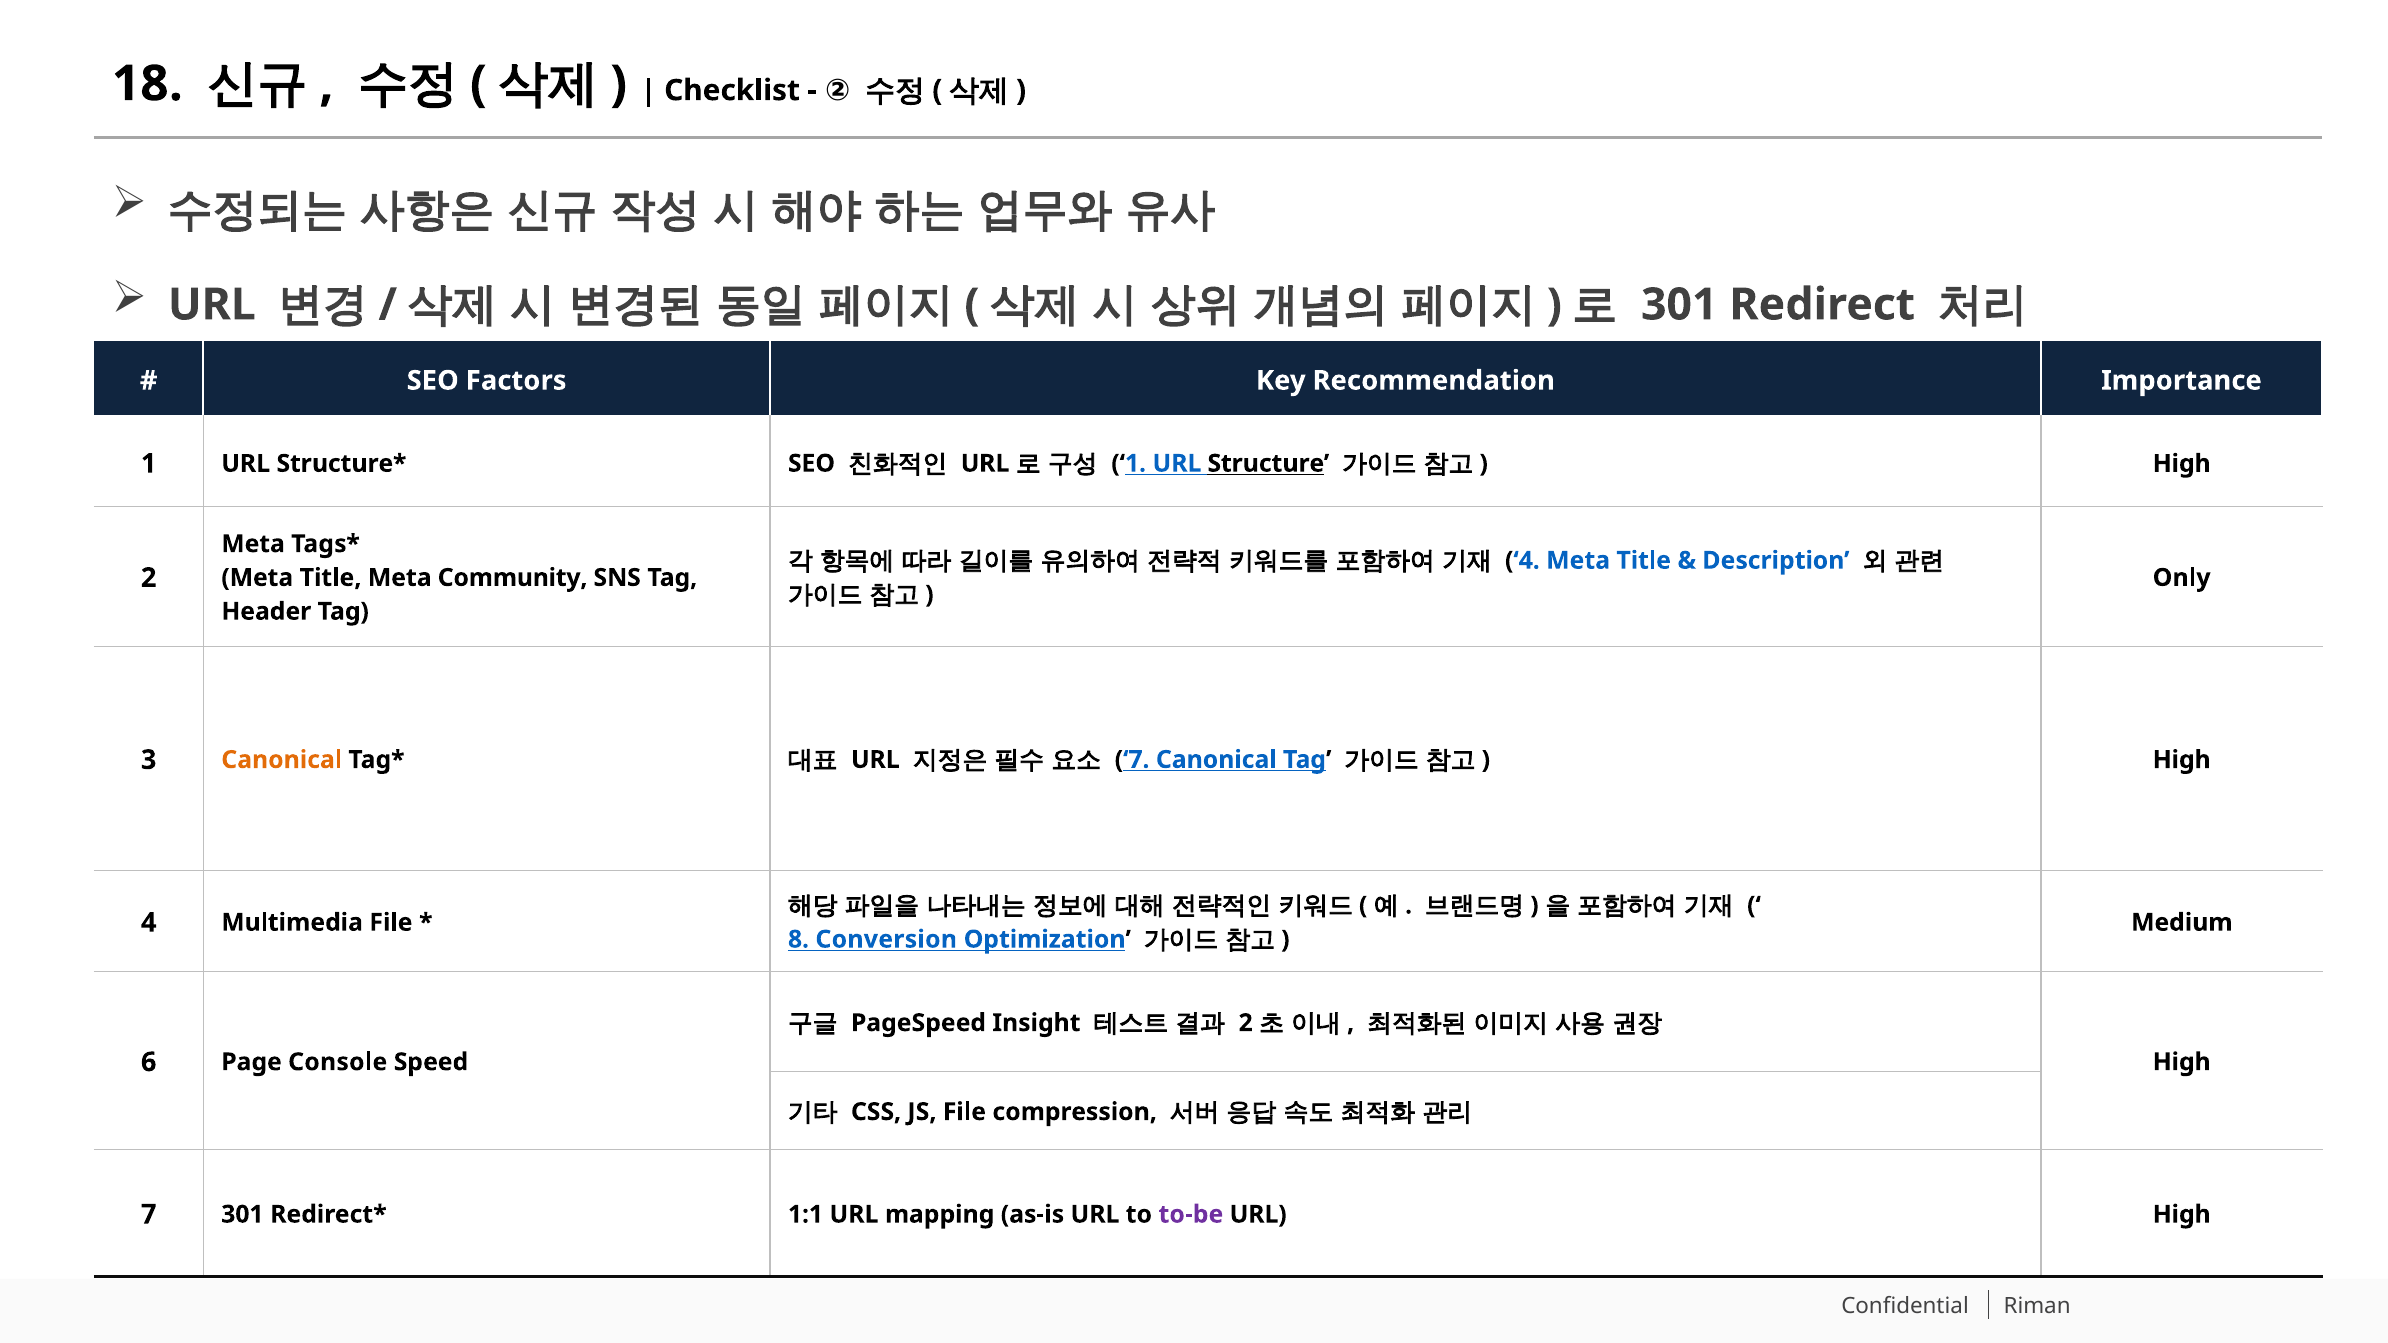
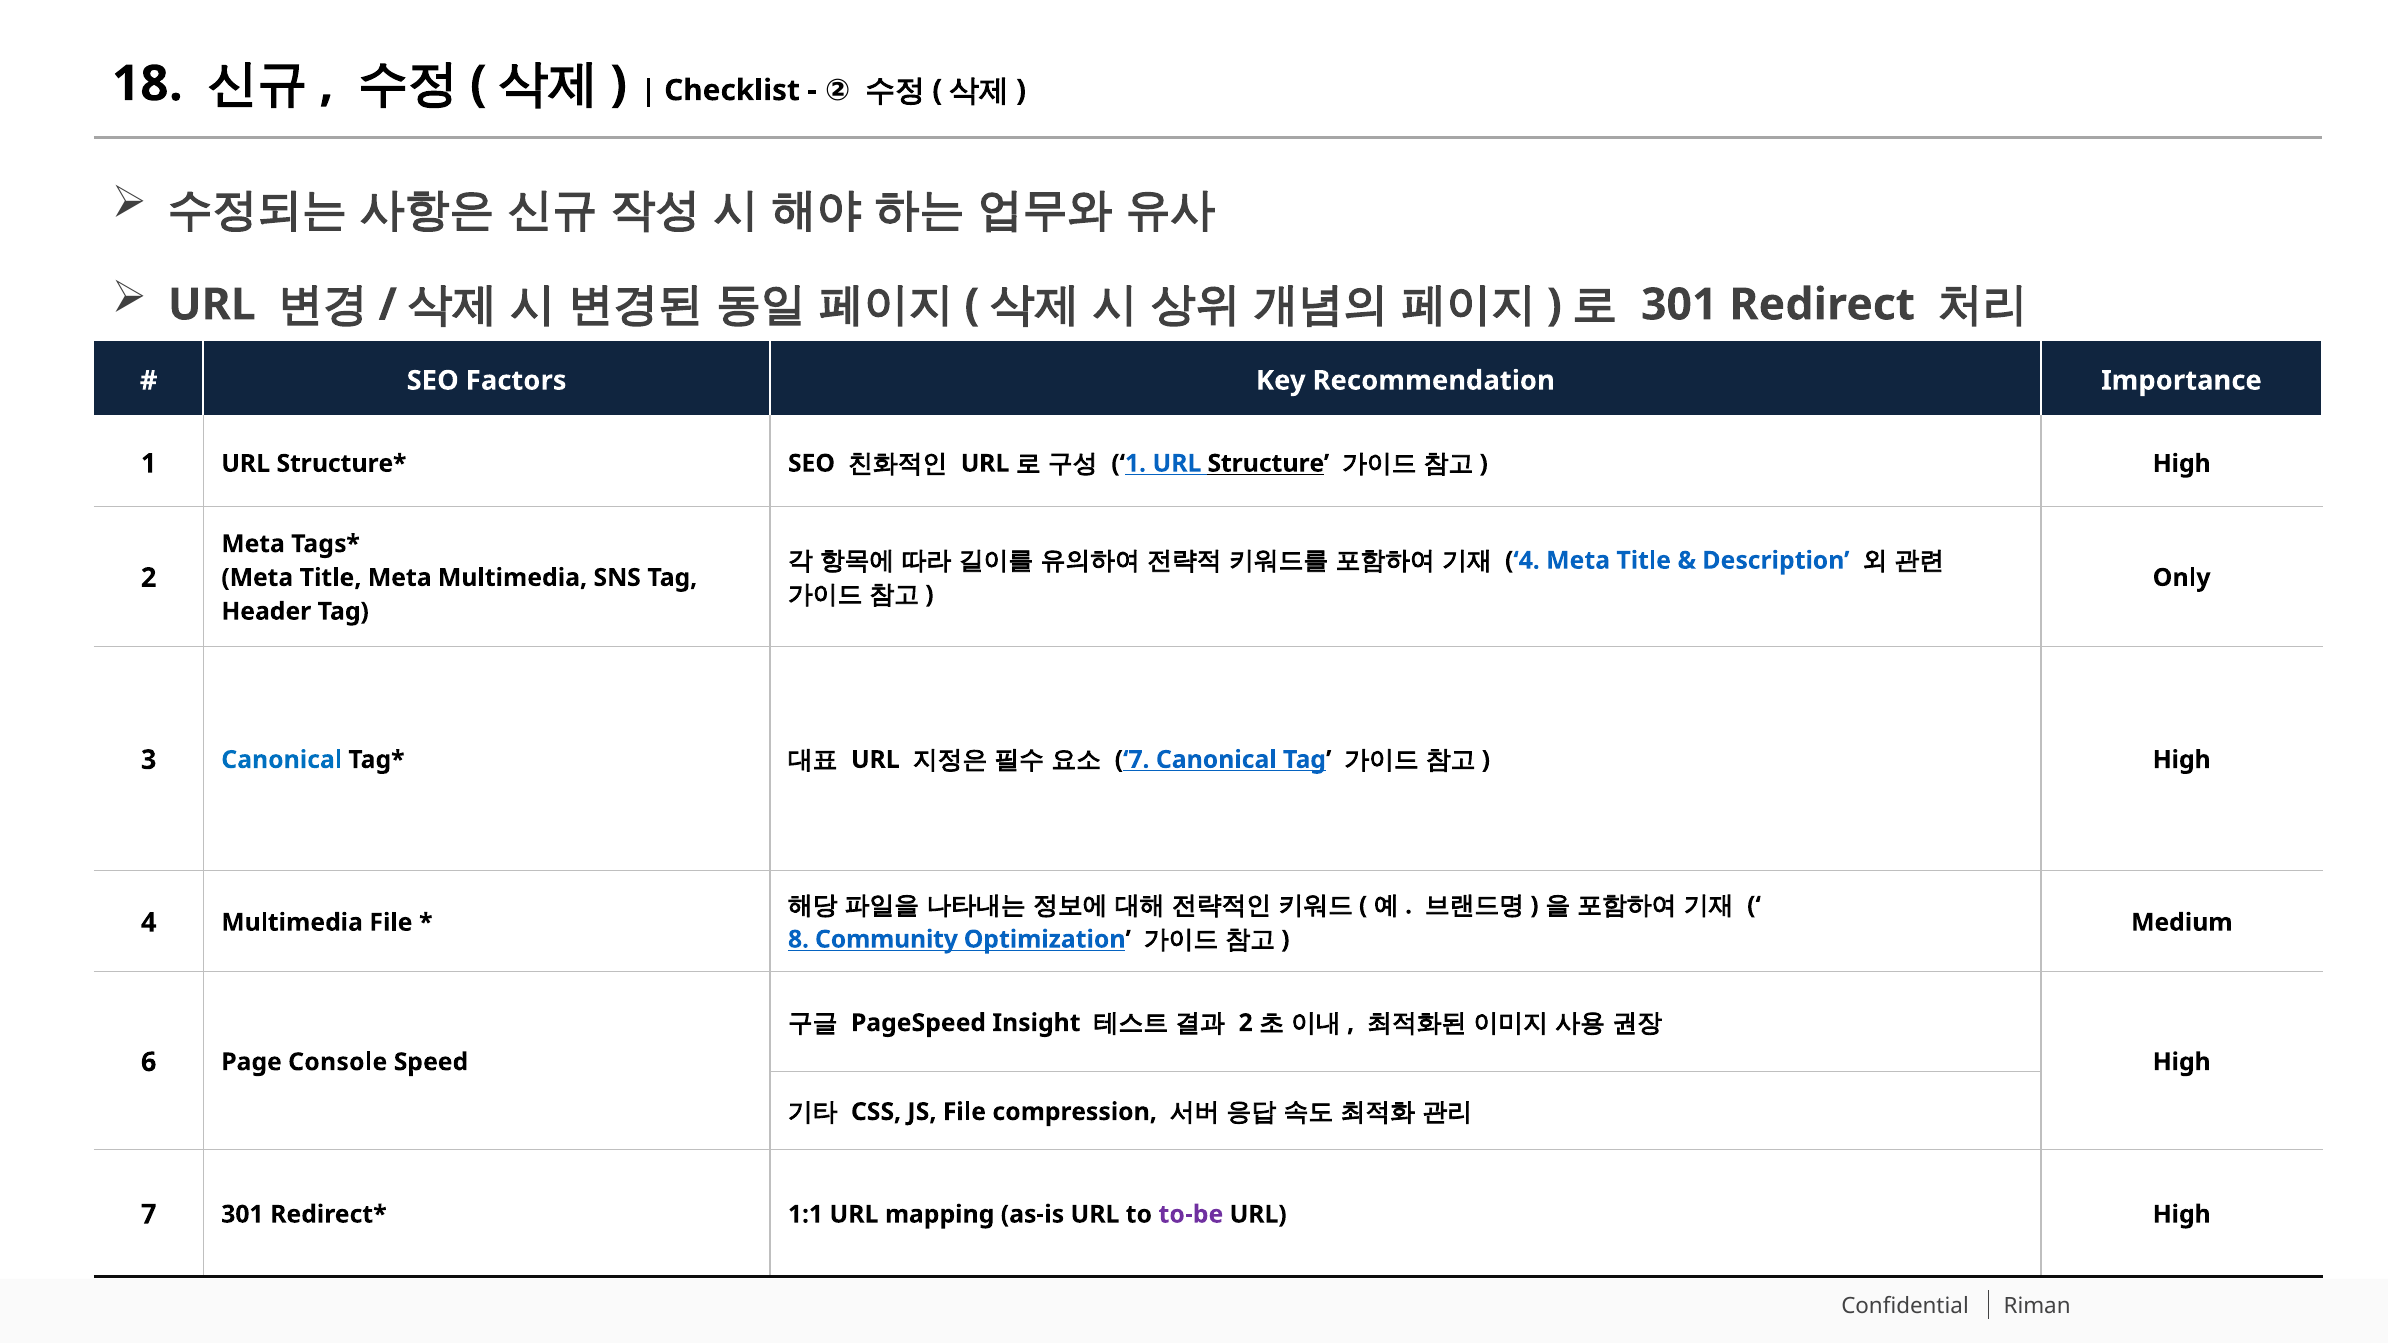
Meta Community: Community -> Multimedia (512, 578)
Canonical colour: orange -> blue (282, 760)
Conversion: Conversion -> Community (886, 940)
